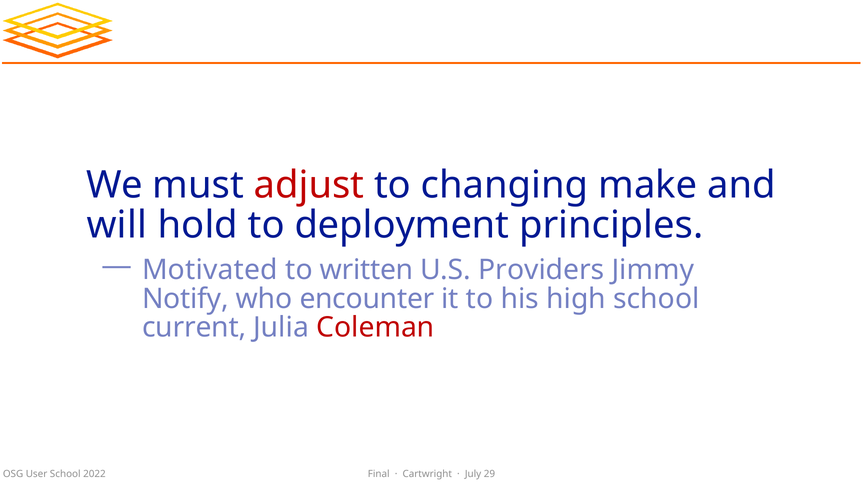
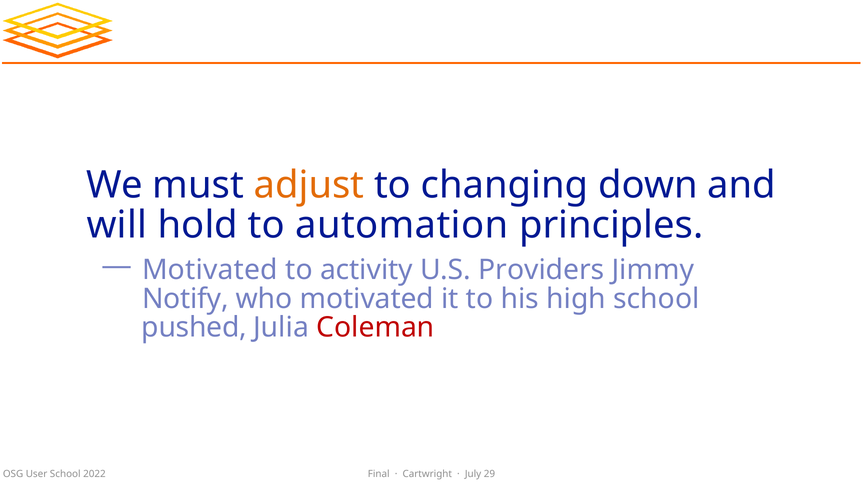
adjust colour: red -> orange (309, 185)
make: make -> down (648, 185)
deployment: deployment -> automation (402, 226)
written: written -> activity (366, 270)
who encounter: encounter -> motivated (367, 299)
current: current -> pushed (194, 328)
